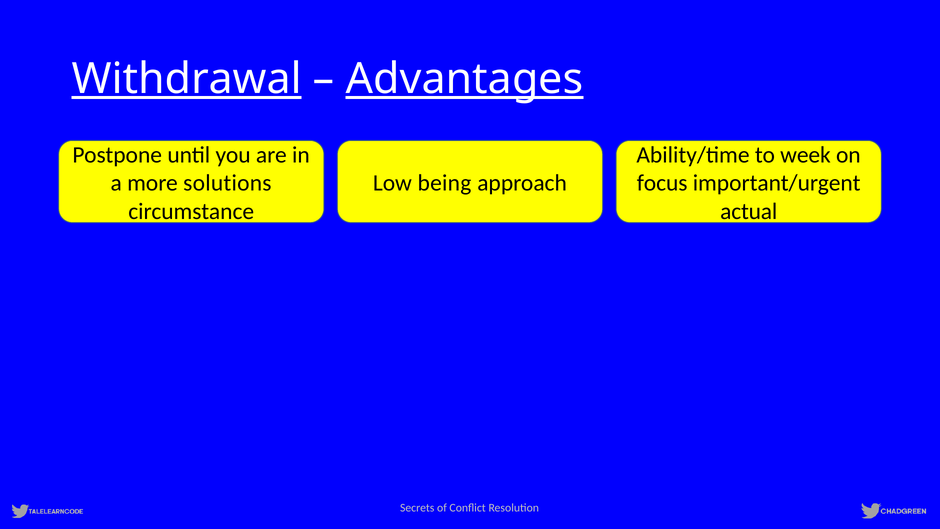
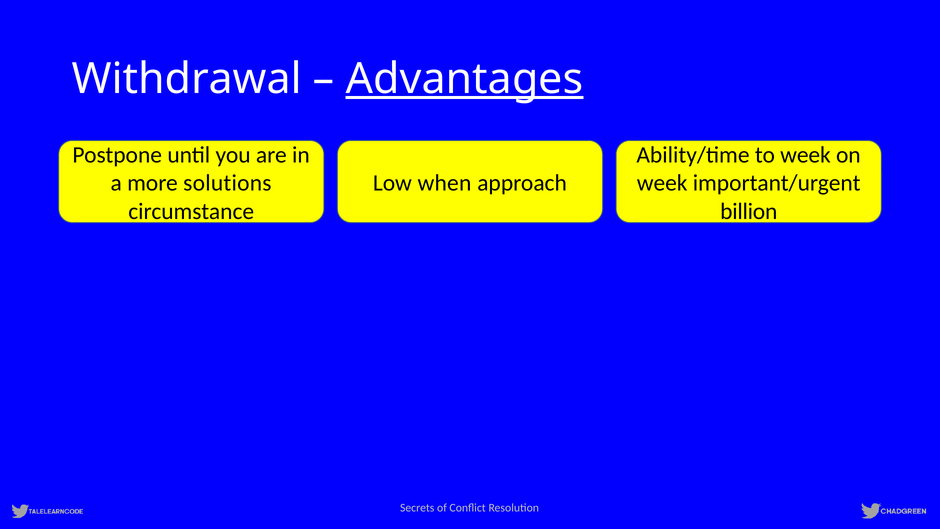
Withdrawal underline: present -> none (187, 79)
being: being -> when (444, 183)
focus: focus -> week (662, 183)
actual: actual -> billion (749, 211)
